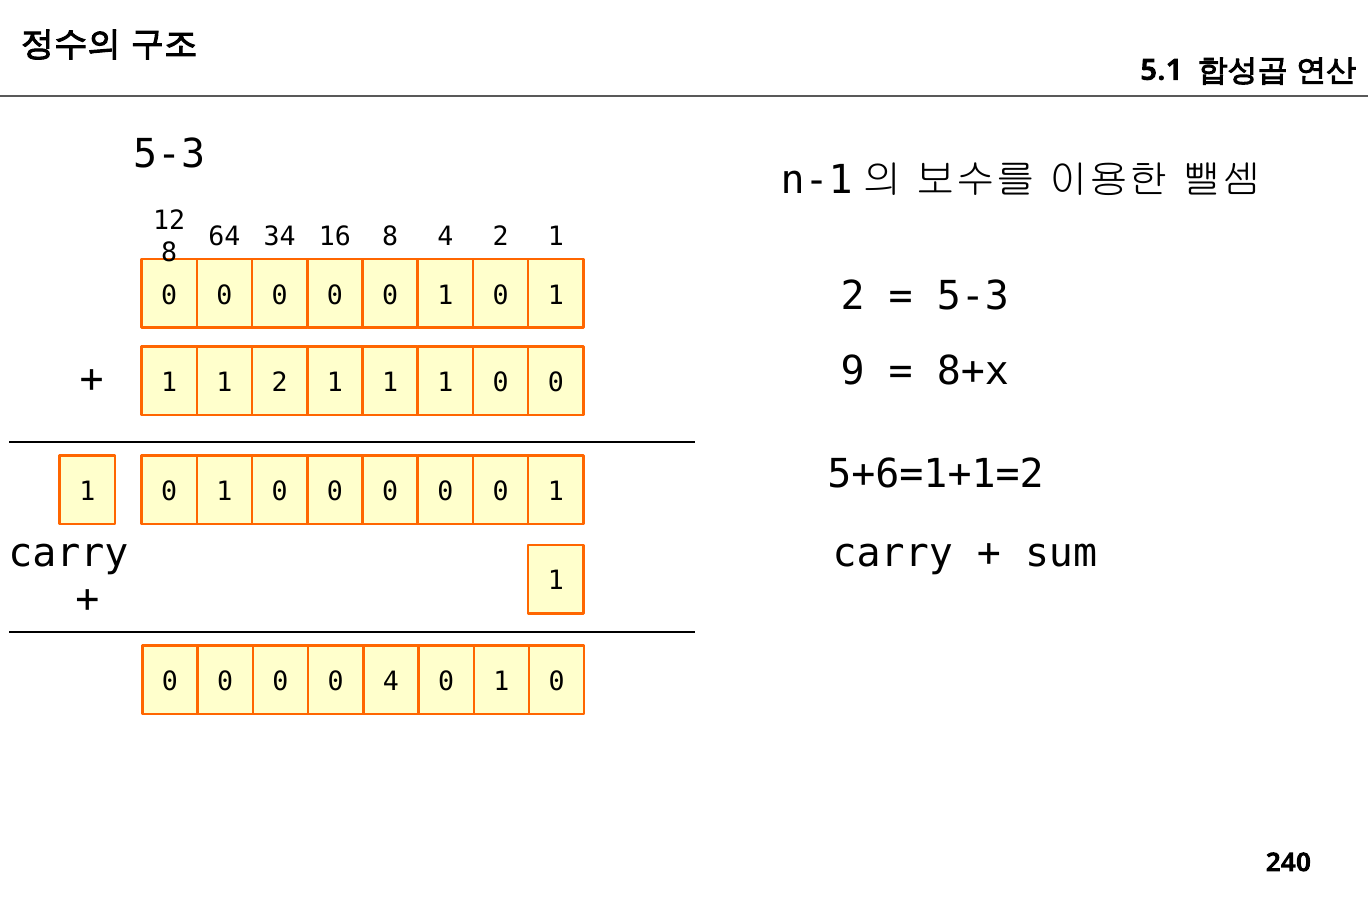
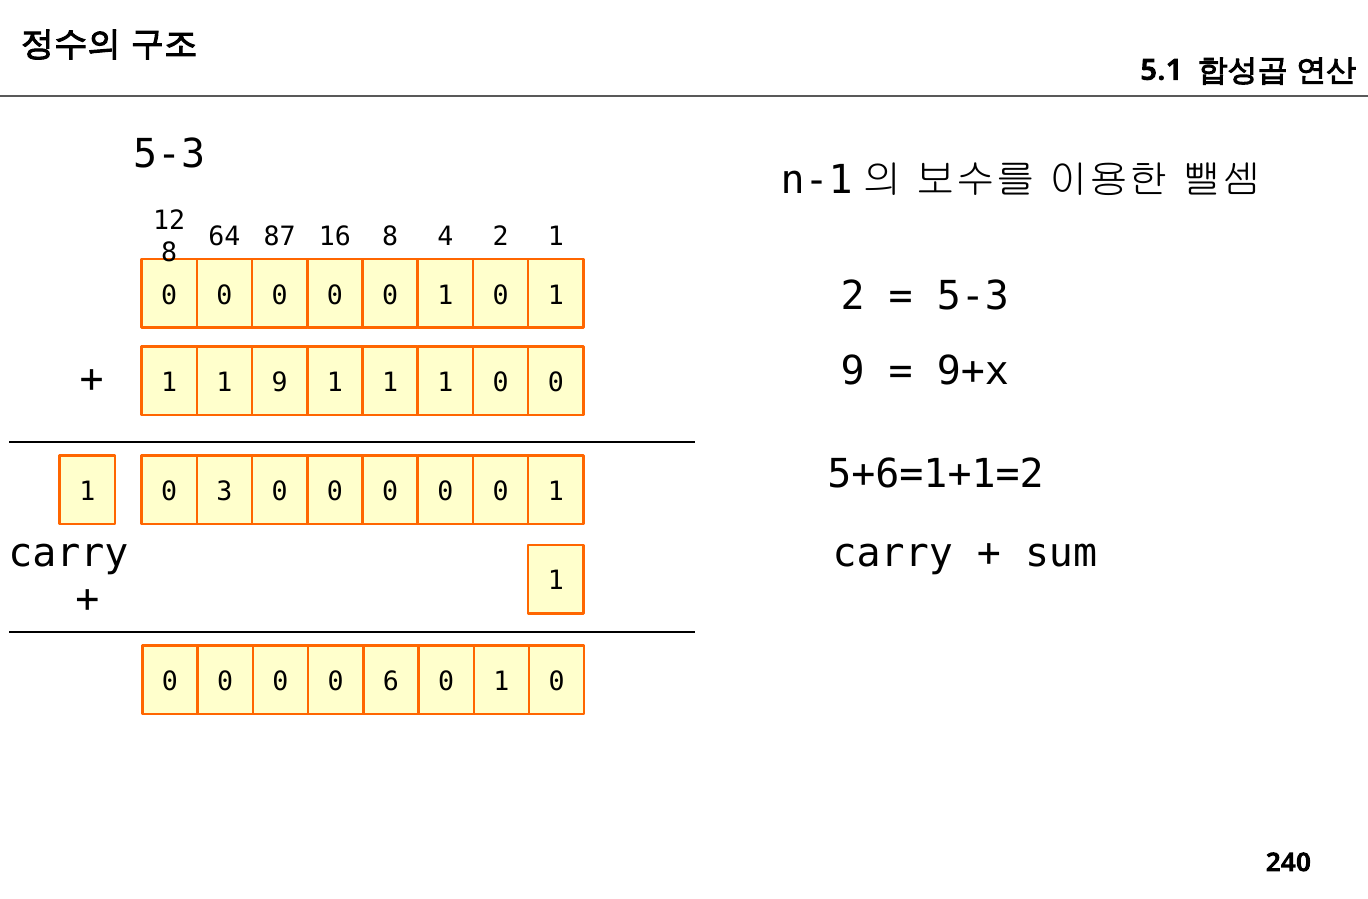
34: 34 -> 87 (280, 237)
8+x: 8+x -> 9+x (973, 371)
1 2: 2 -> 9 (280, 382)
1: 1 -> 3 (224, 492)
0 4: 4 -> 6 (391, 681)
